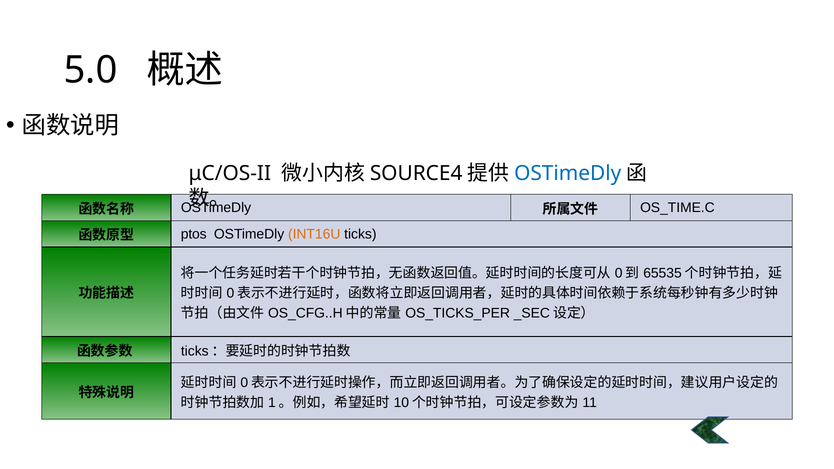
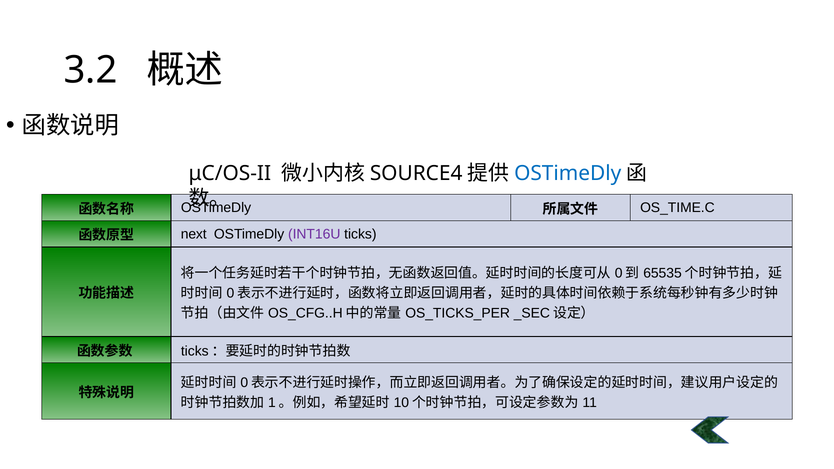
5.0: 5.0 -> 3.2 (91, 70)
ptos: ptos -> next (194, 234)
INT16U colour: orange -> purple (314, 234)
